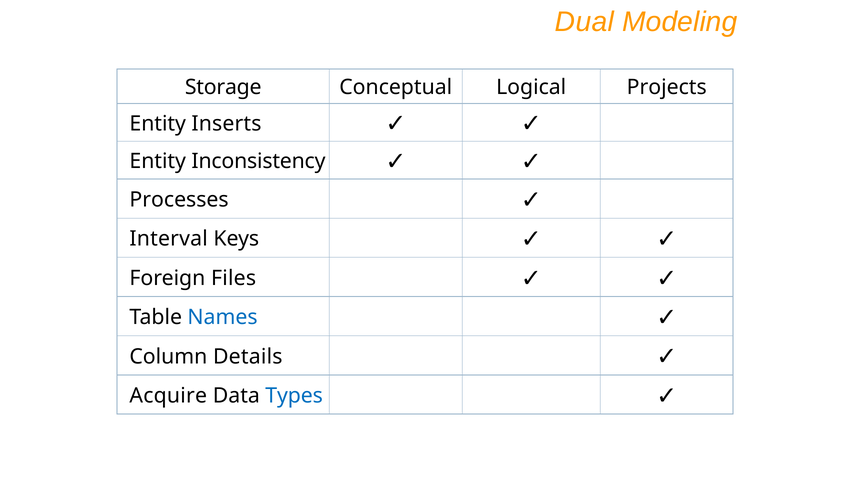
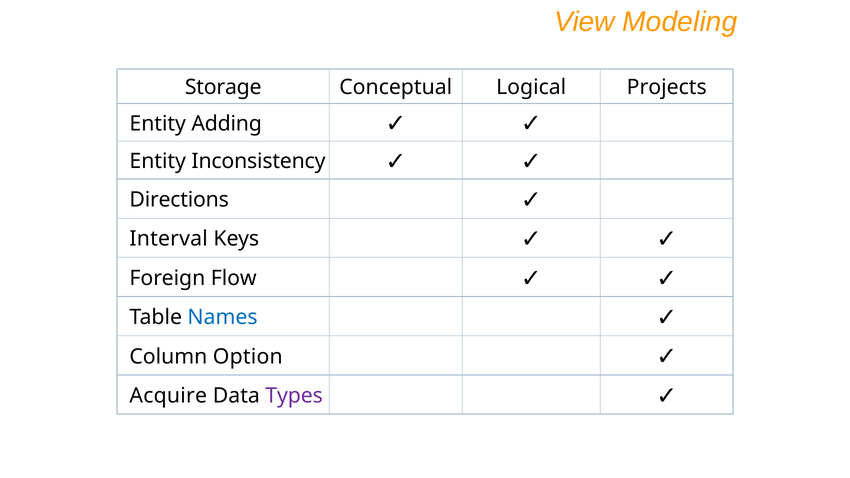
Dual: Dual -> View (585, 22)
Inserts: Inserts -> Adding (227, 124)
Processes: Processes -> Directions (179, 200)
Files: Files -> Flow (234, 278)
Details: Details -> Option (248, 357)
Types colour: blue -> purple (294, 396)
